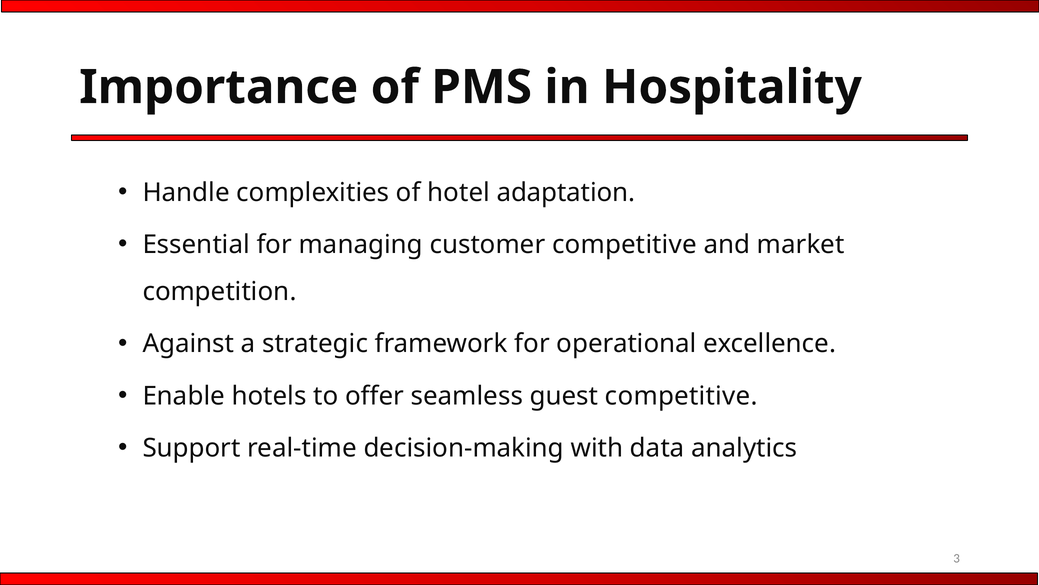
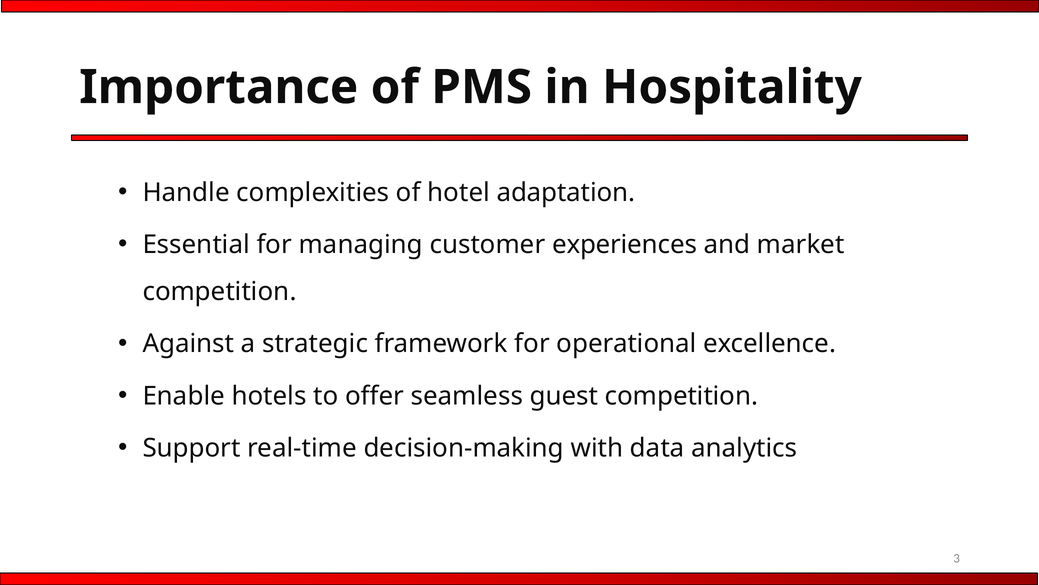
customer competitive: competitive -> experiences (625, 245)
guest competitive: competitive -> competition (681, 396)
